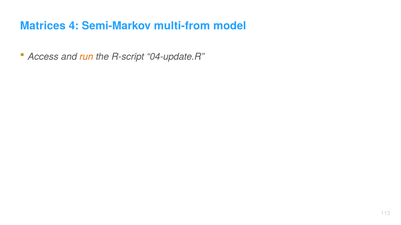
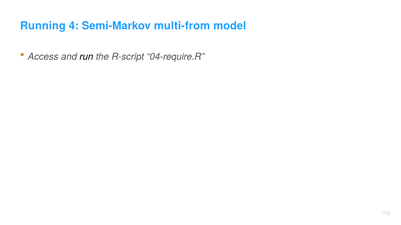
Matrices: Matrices -> Running (43, 26)
run colour: orange -> black (86, 57)
04-update.R: 04-update.R -> 04-require.R (175, 57)
